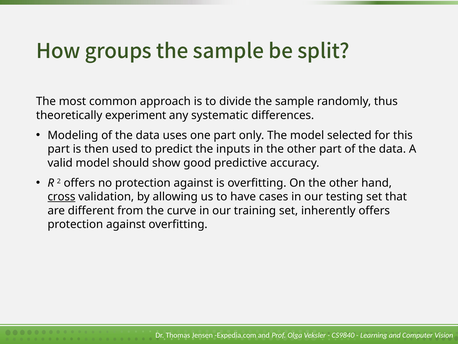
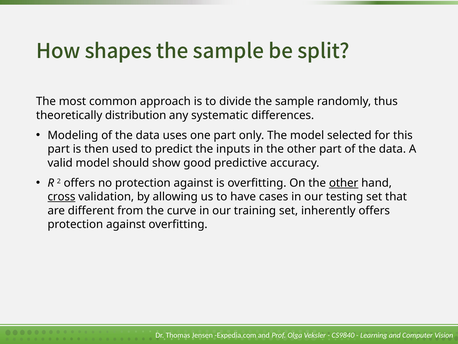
groups: groups -> shapes (118, 51)
experiment: experiment -> distribution (136, 115)
other underline: none -> present (344, 183)
